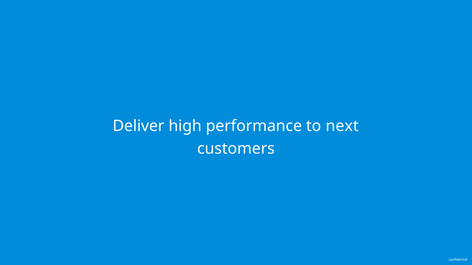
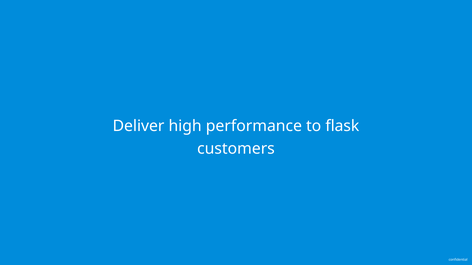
next: next -> flask (342, 126)
